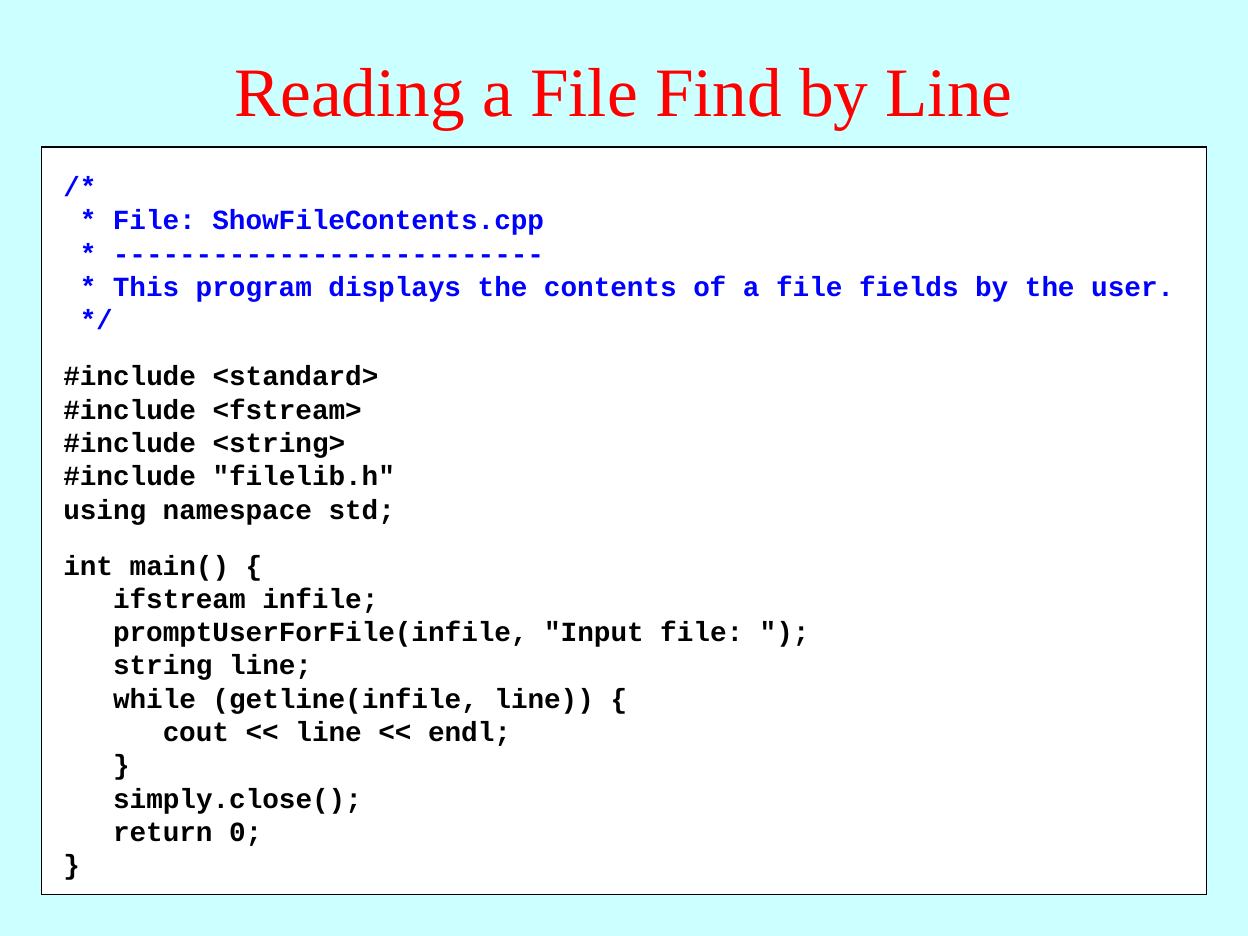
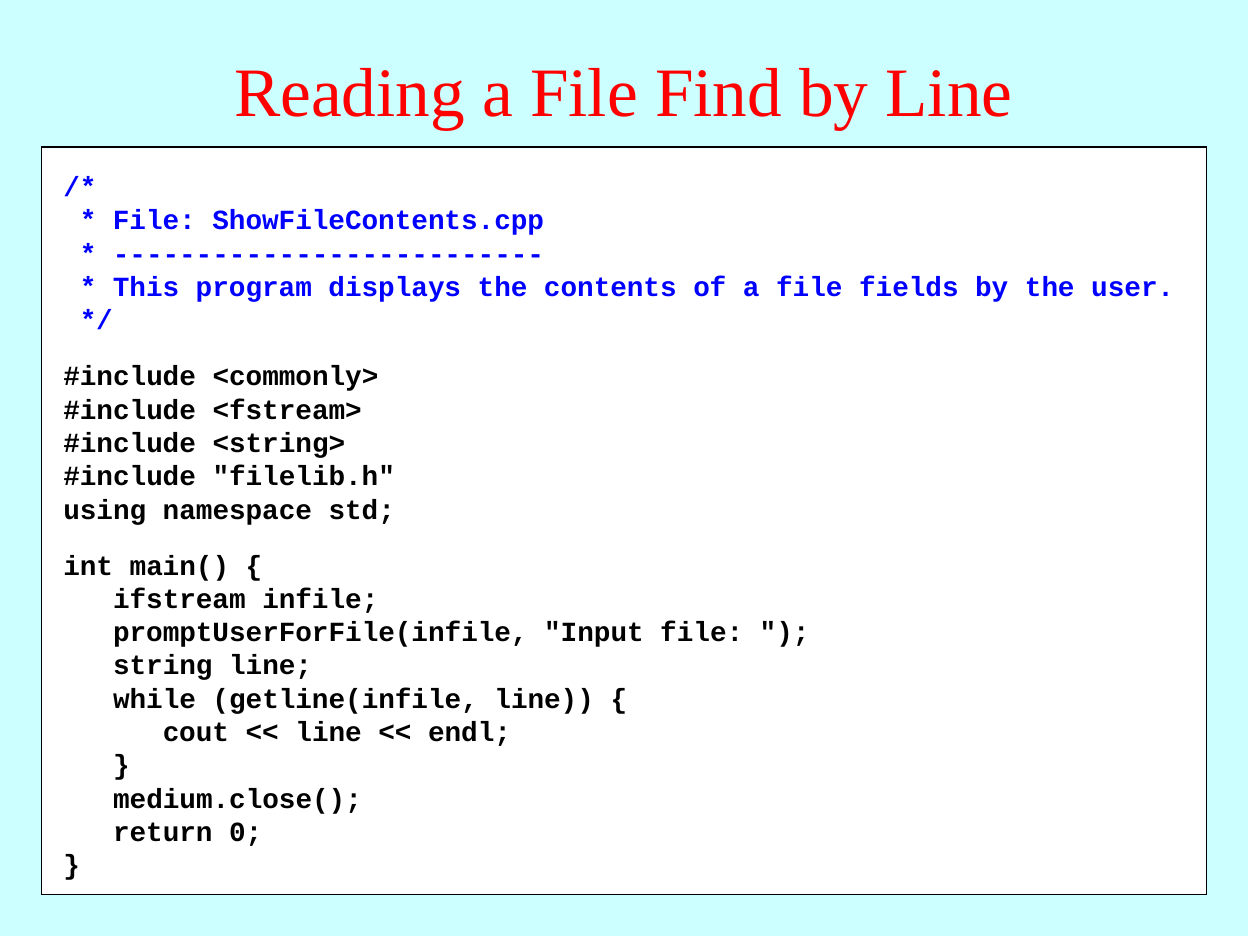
<standard>: <standard> -> <commonly> (295, 377)
simply.close(: simply.close( -> medium.close( (237, 799)
